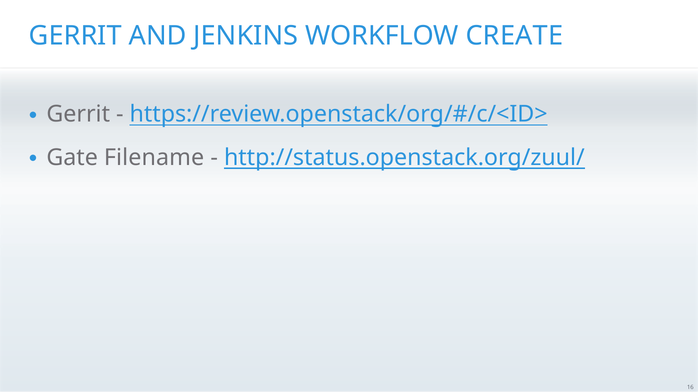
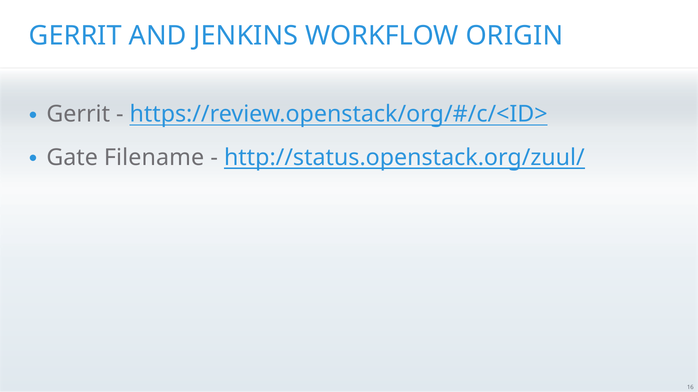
CREATE: CREATE -> ORIGIN (514, 36)
